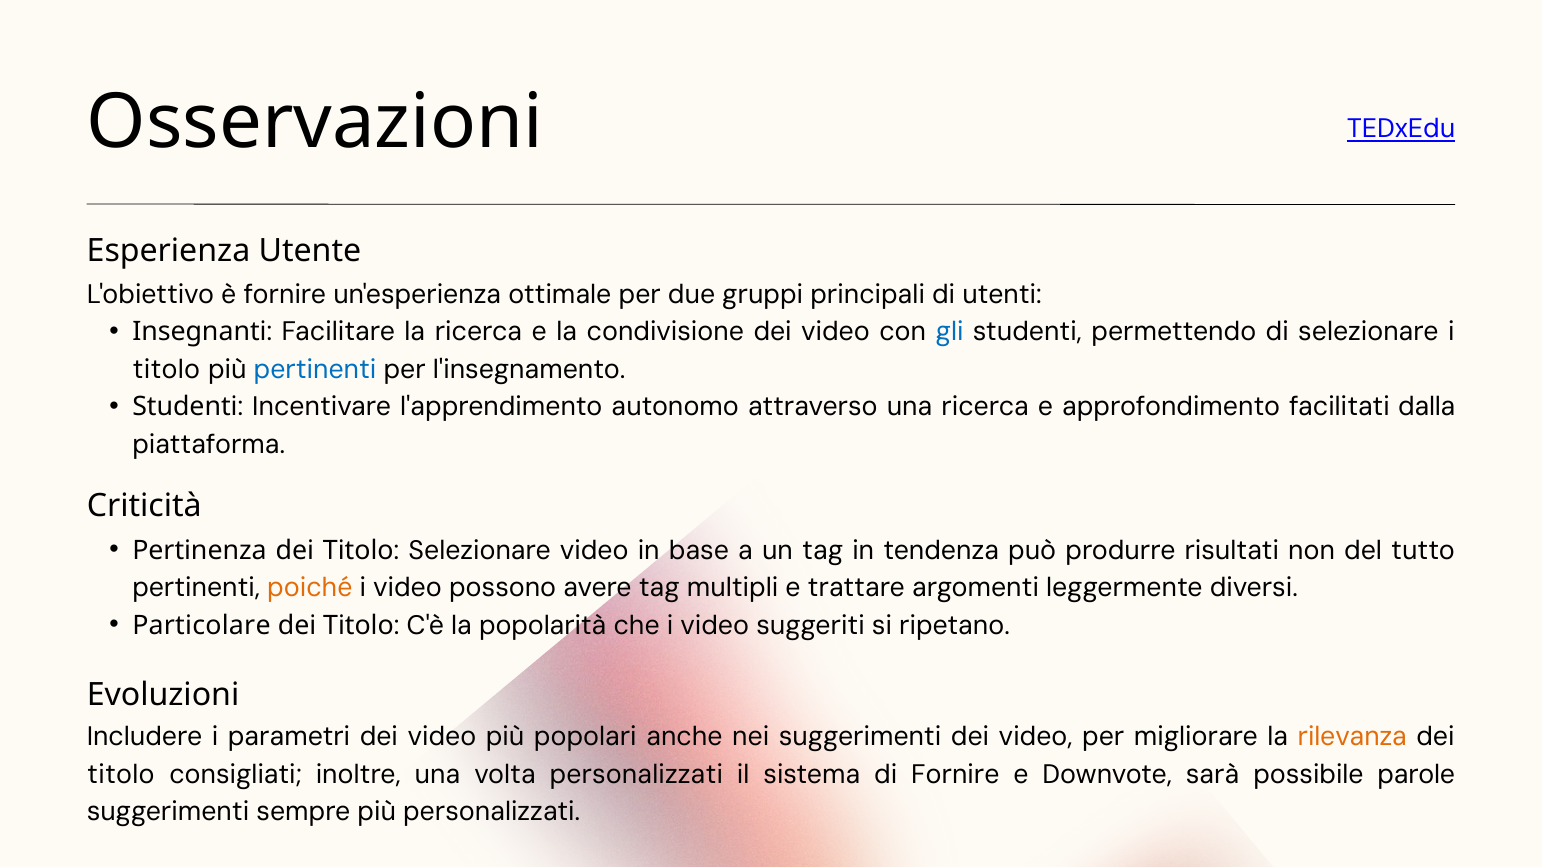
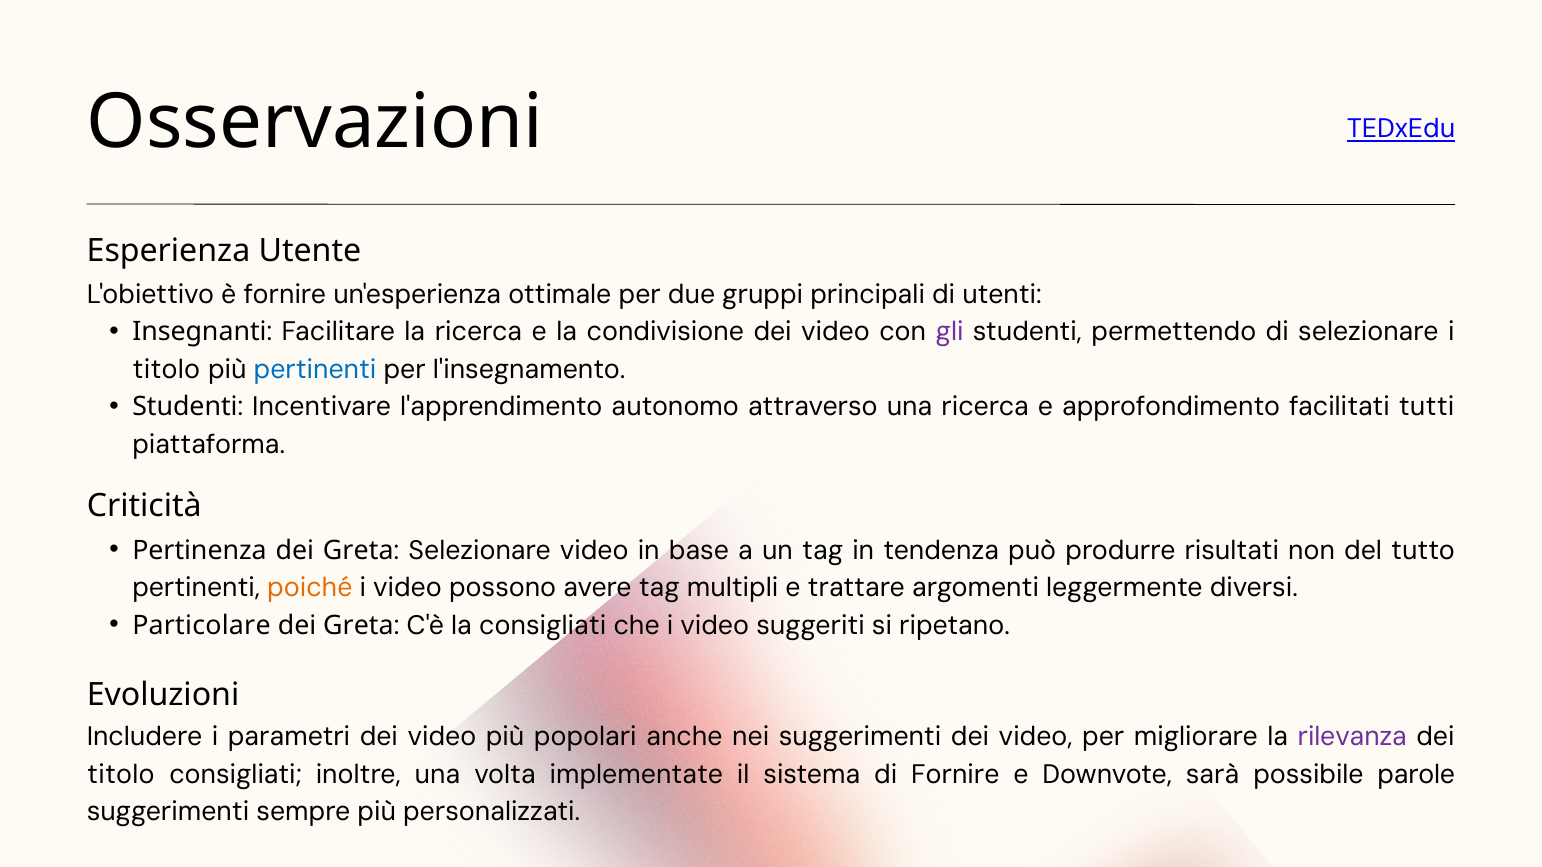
gli colour: blue -> purple (950, 332)
dalla: dalla -> tutti (1427, 407)
Pertinenza dei Titolo: Titolo -> Greta (358, 551)
Titolo: Titolo -> Greta (358, 626)
la popolarità: popolarità -> consigliati (543, 626)
rilevanza colour: orange -> purple (1352, 737)
volta personalizzati: personalizzati -> implementate (636, 775)
